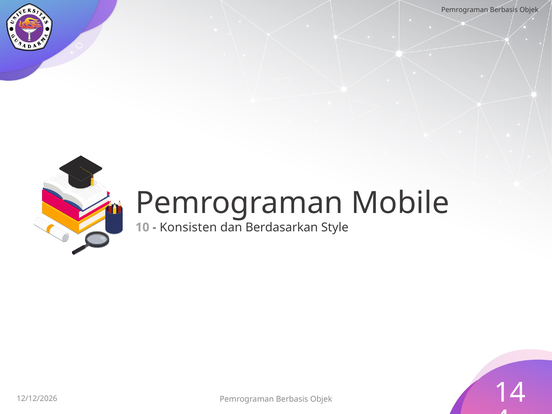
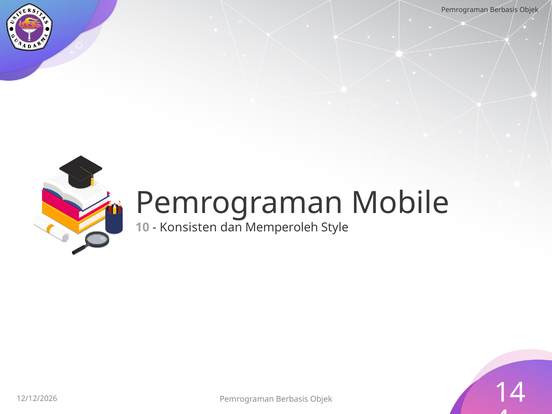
Berdasarkan: Berdasarkan -> Memperoleh (282, 227)
